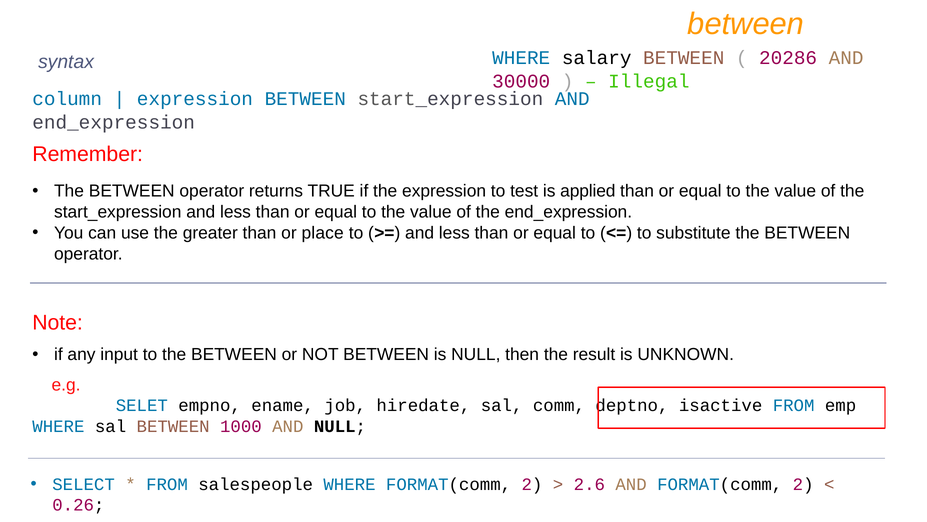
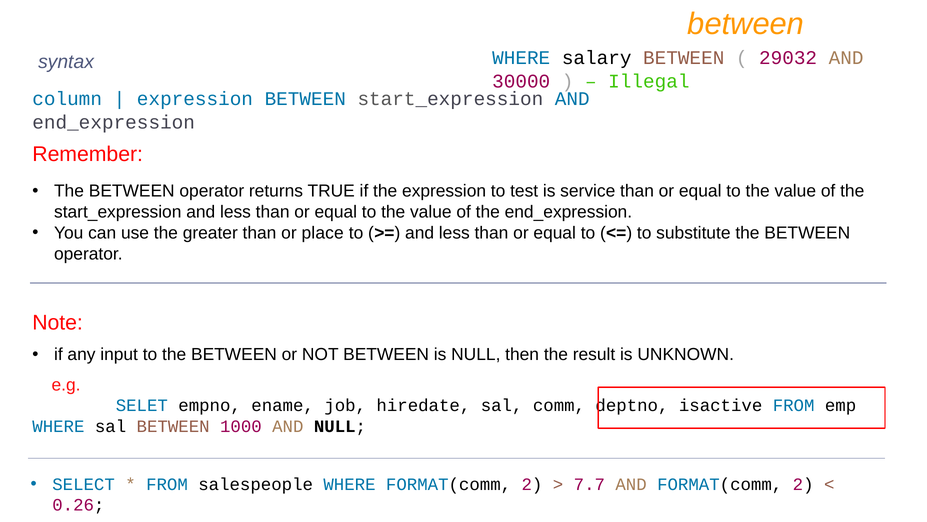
20286: 20286 -> 29032 (788, 58)
applied: applied -> service (588, 191)
2.6: 2.6 -> 7.7 (589, 484)
